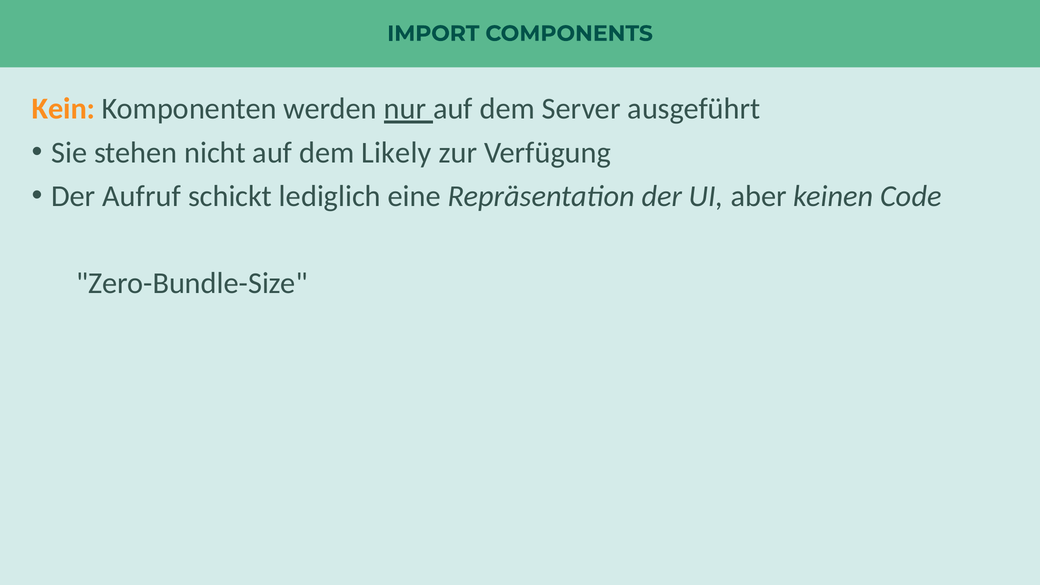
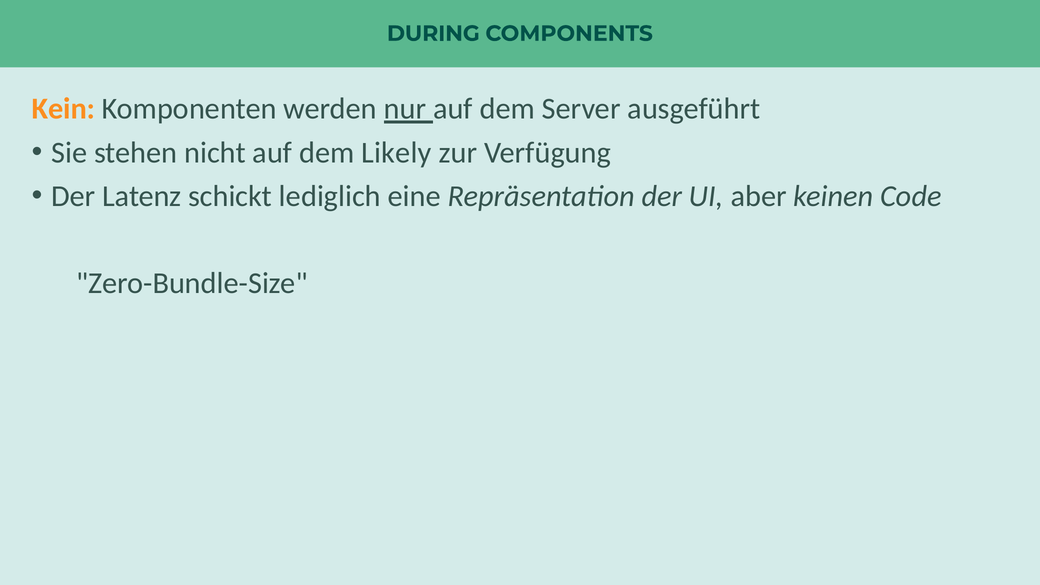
IMPORT: IMPORT -> DURING (433, 34)
Aufruf: Aufruf -> Latenz (142, 196)
